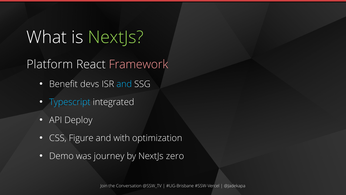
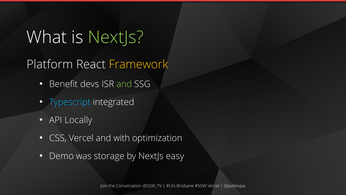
Framework colour: pink -> yellow (139, 64)
and colour: light blue -> light green (124, 84)
Deploy: Deploy -> Locally (78, 120)
Figure: Figure -> Vercel (81, 138)
journey: journey -> storage (109, 156)
zero: zero -> easy (175, 156)
